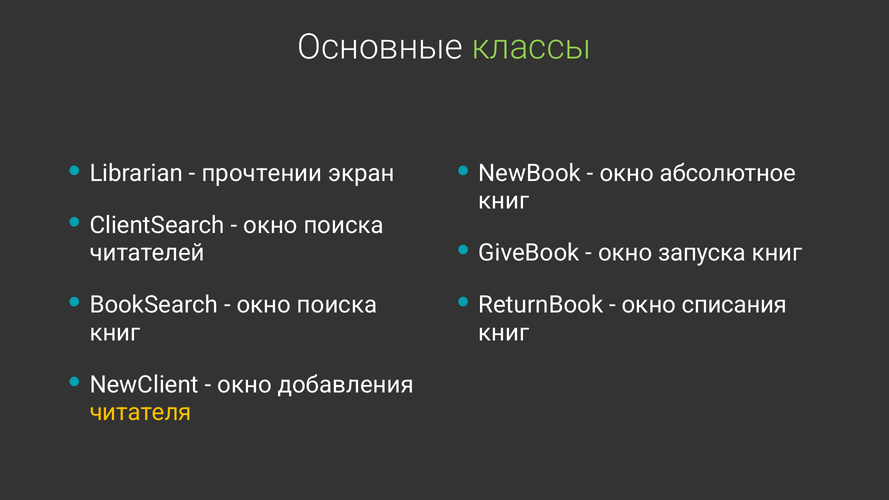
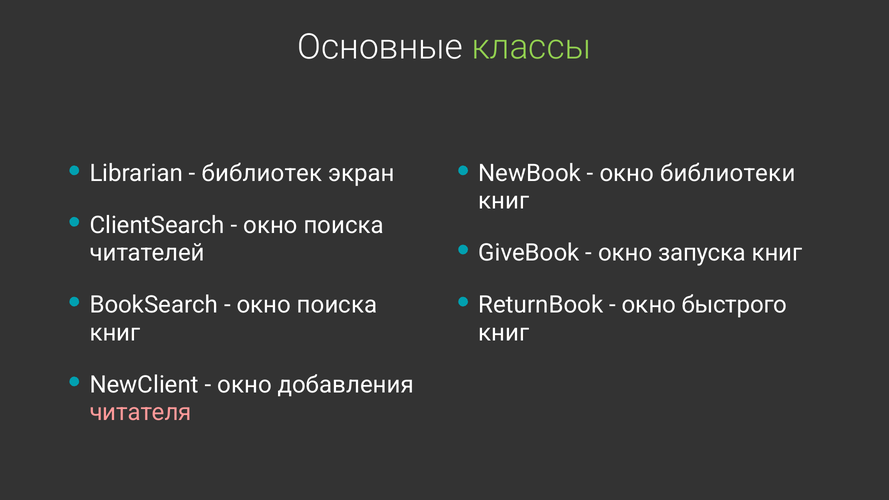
прочтении: прочтении -> библиотек (262, 173)
абсолютное: абсолютное -> библиотеки (728, 173)
списания: списания -> быстрого (734, 305)
читателя colour: yellow -> pink (141, 412)
